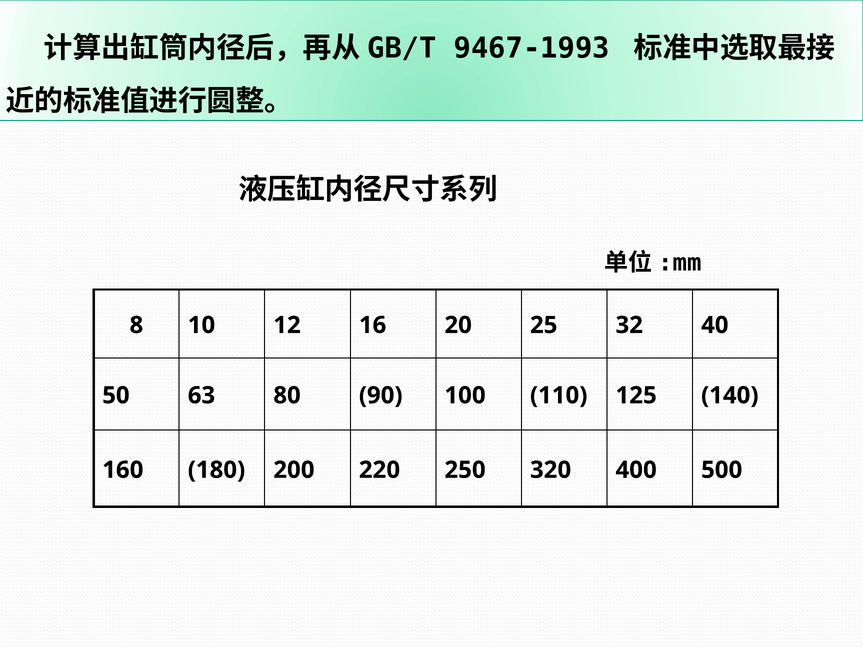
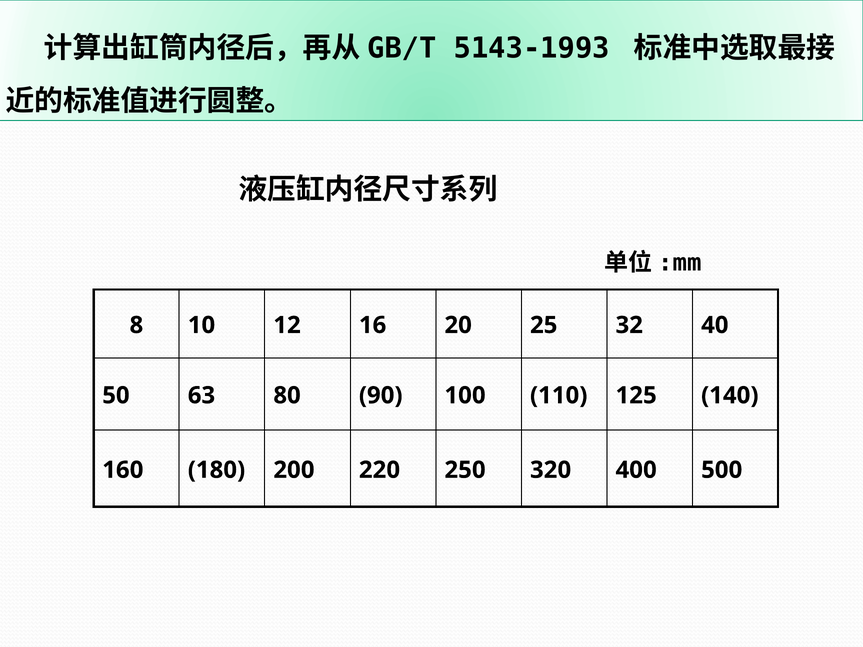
9467-1993: 9467-1993 -> 5143-1993 (532, 48)
